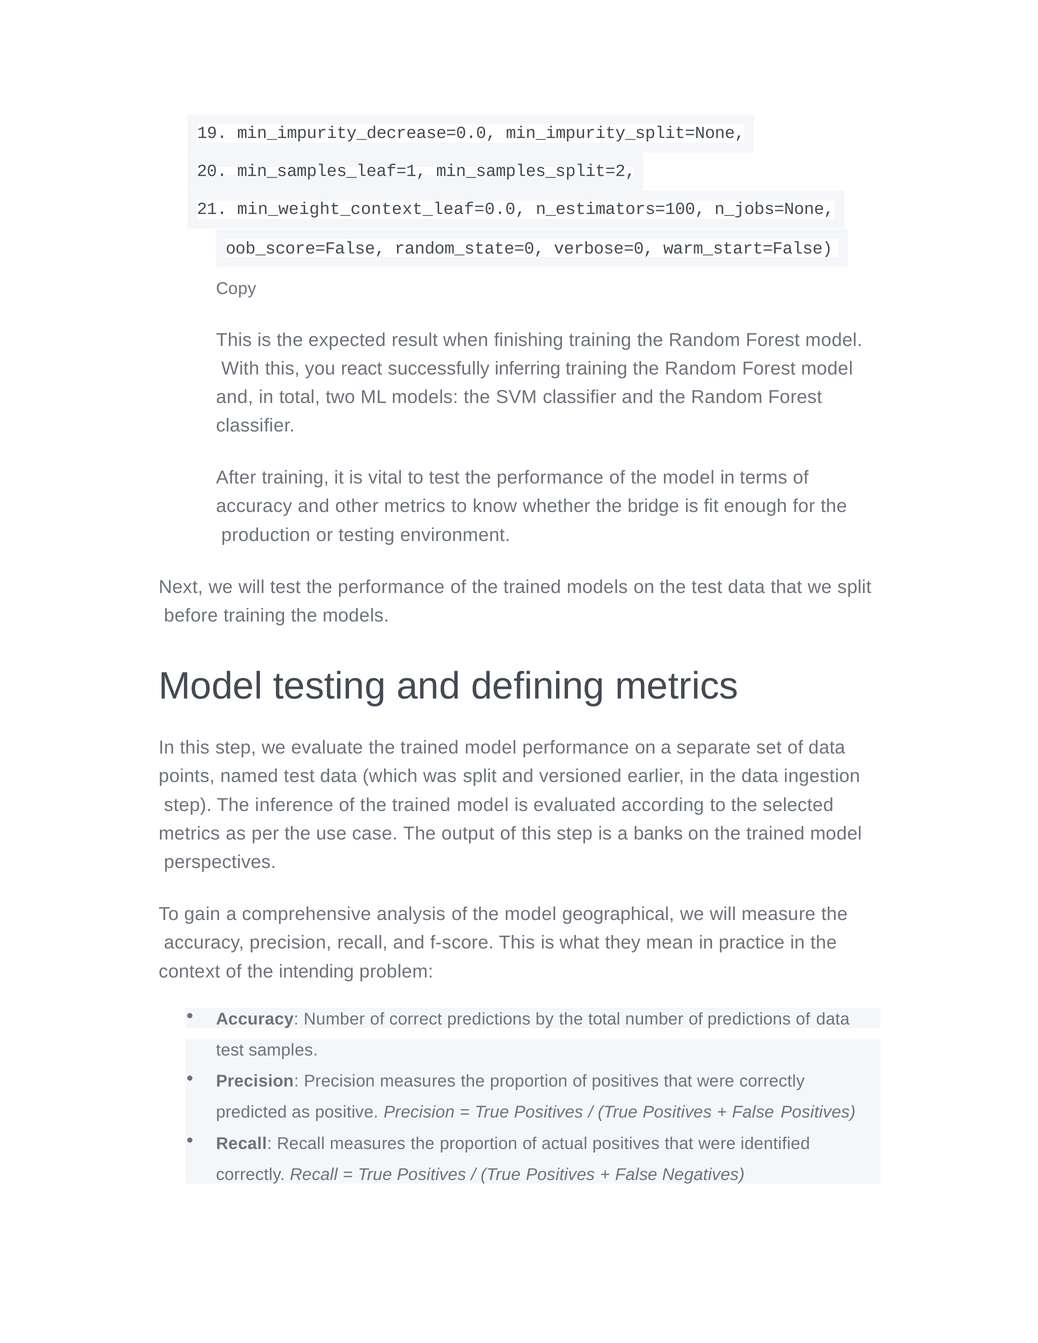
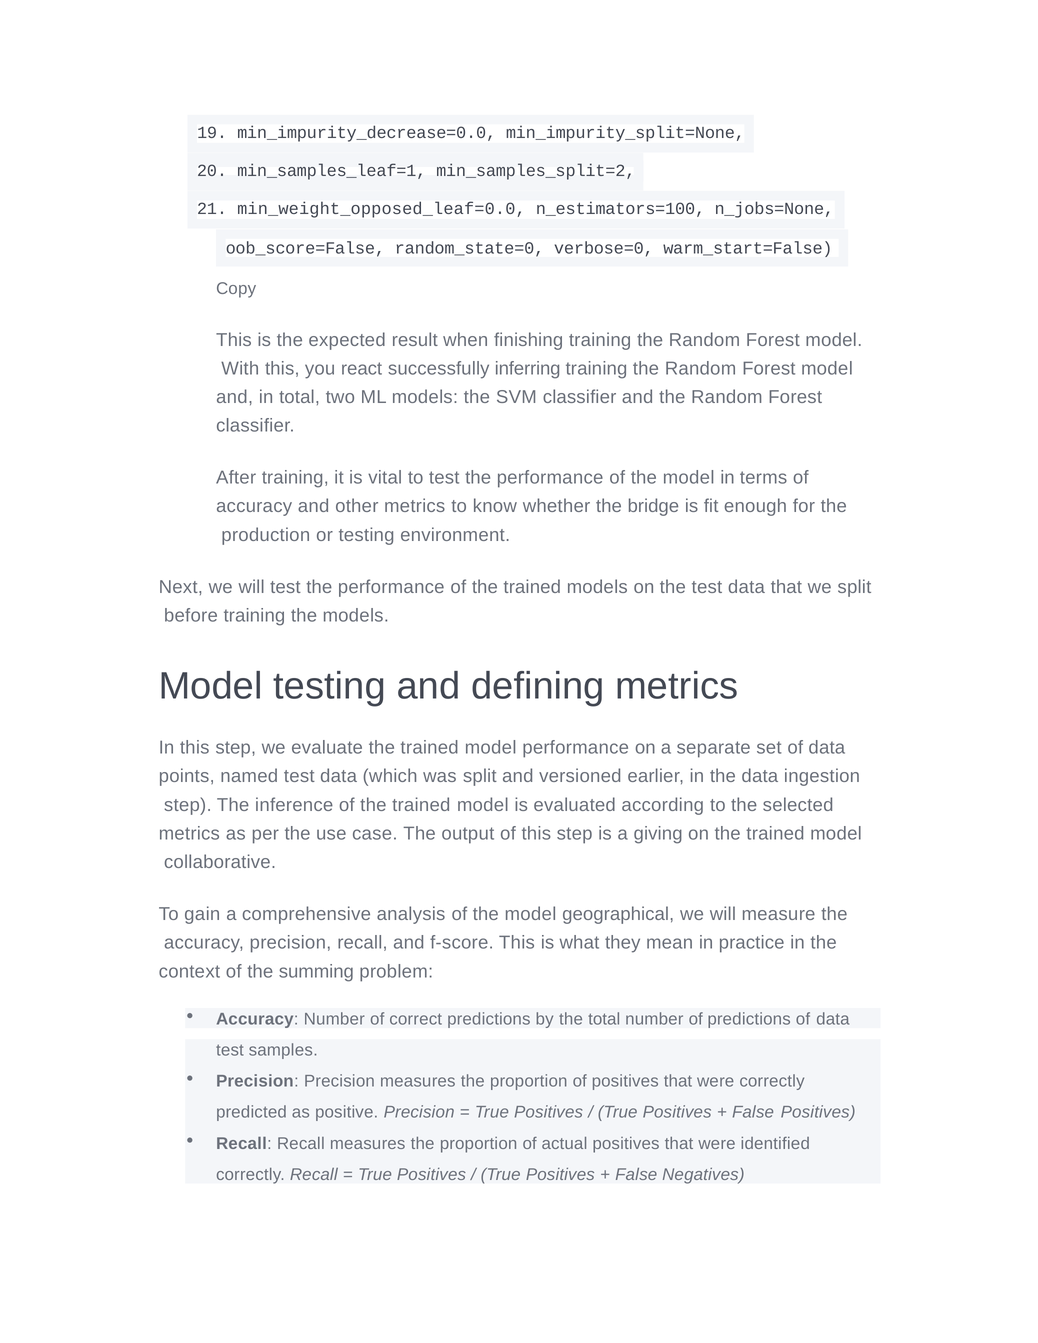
min_weight_context_leaf=0.0: min_weight_context_leaf=0.0 -> min_weight_opposed_leaf=0.0 (381, 209)
banks: banks -> giving (658, 834)
perspectives: perspectives -> collaborative (220, 862)
intending: intending -> summing (316, 972)
